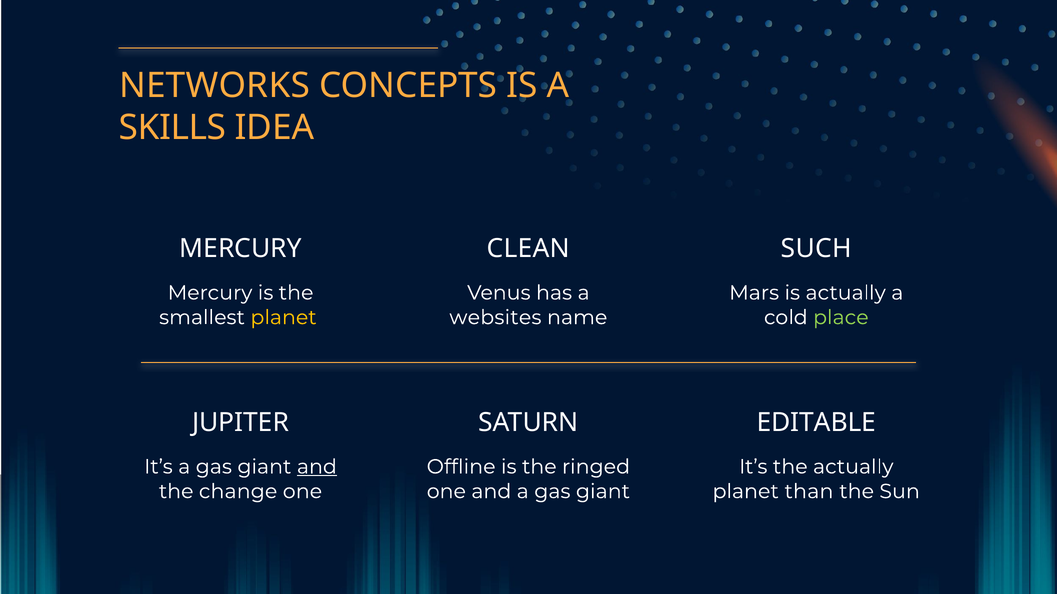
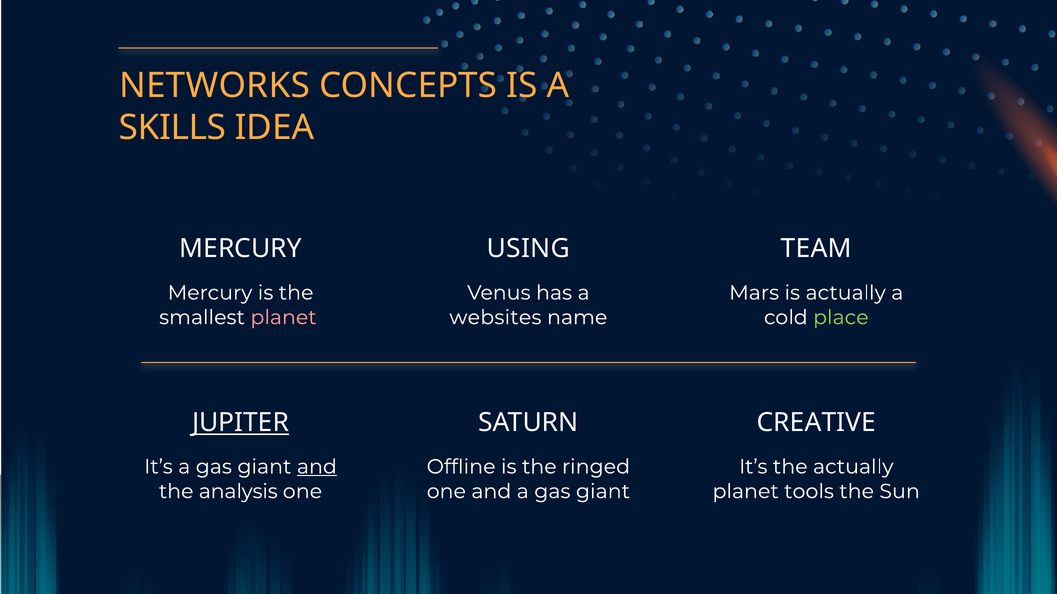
CLEAN: CLEAN -> USING (528, 249)
SUCH: SUCH -> TEAM (816, 249)
planet colour: yellow -> pink (284, 318)
JUPITER underline: none -> present (241, 423)
EDITABLE: EDITABLE -> CREATIVE (816, 423)
change: change -> analysis (238, 492)
than: than -> tools (809, 492)
